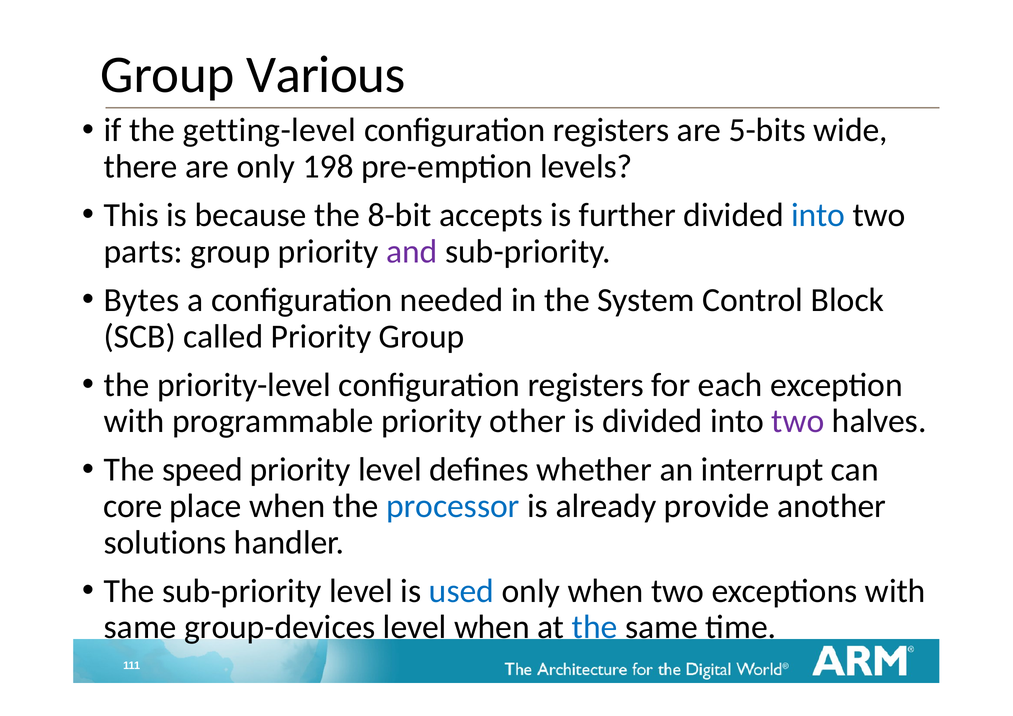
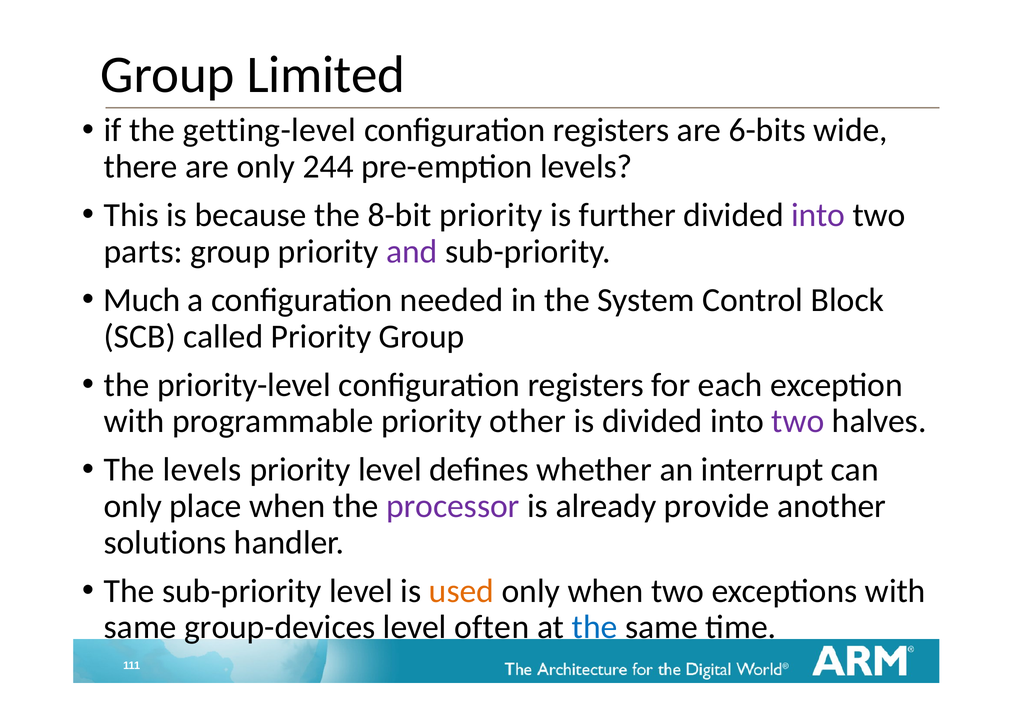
Various: Various -> Limited (326, 75)
5-bits: 5-bits -> 6-bits (767, 130)
198: 198 -> 244 (328, 167)
8-bit accepts: accepts -> priority (491, 215)
into colour: blue -> purple (818, 215)
Bytes: Bytes -> Much (142, 300)
The speed: speed -> levels (202, 470)
core: core -> only (133, 506)
processor colour: blue -> purple (453, 506)
used colour: blue -> orange (461, 591)
level when: when -> often (492, 627)
